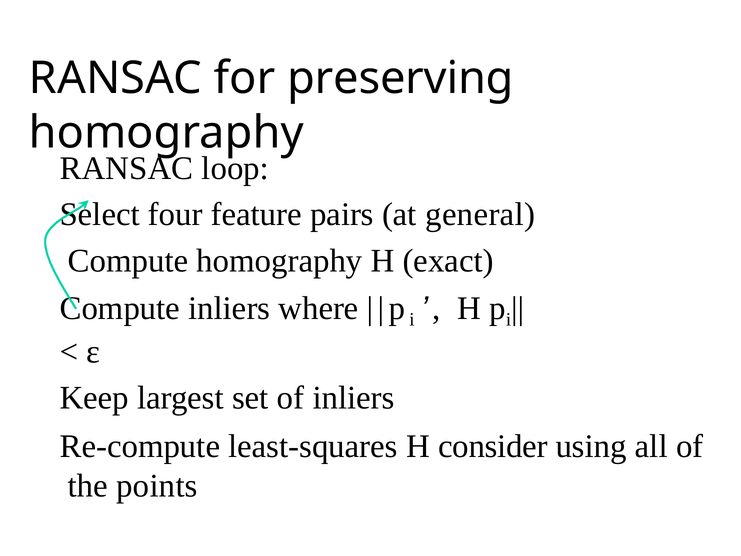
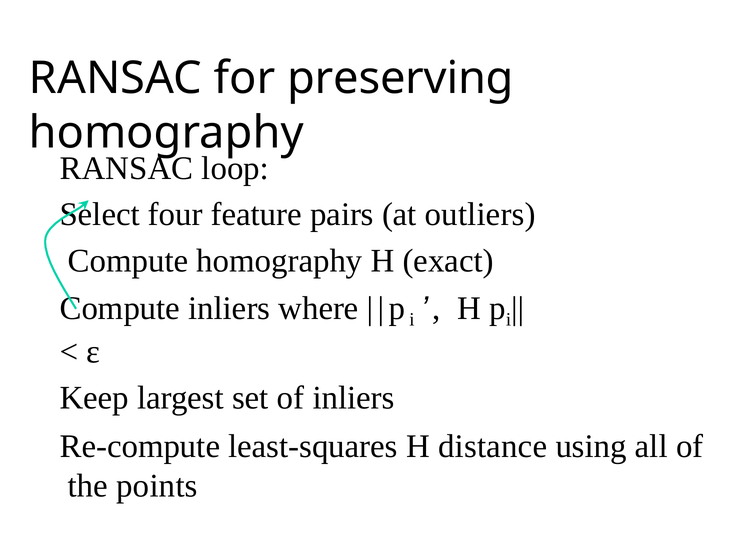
general: general -> outliers (480, 214)
consider: consider -> distance (493, 446)
